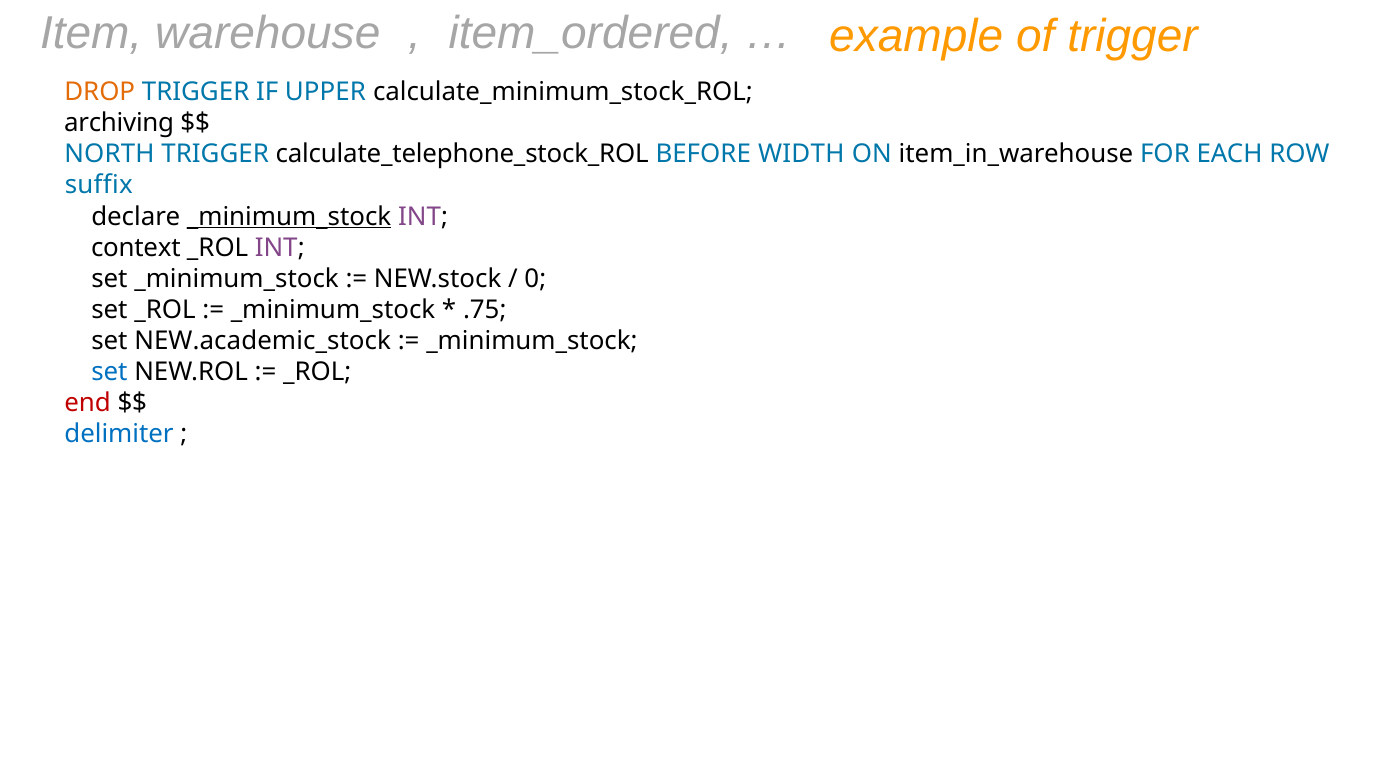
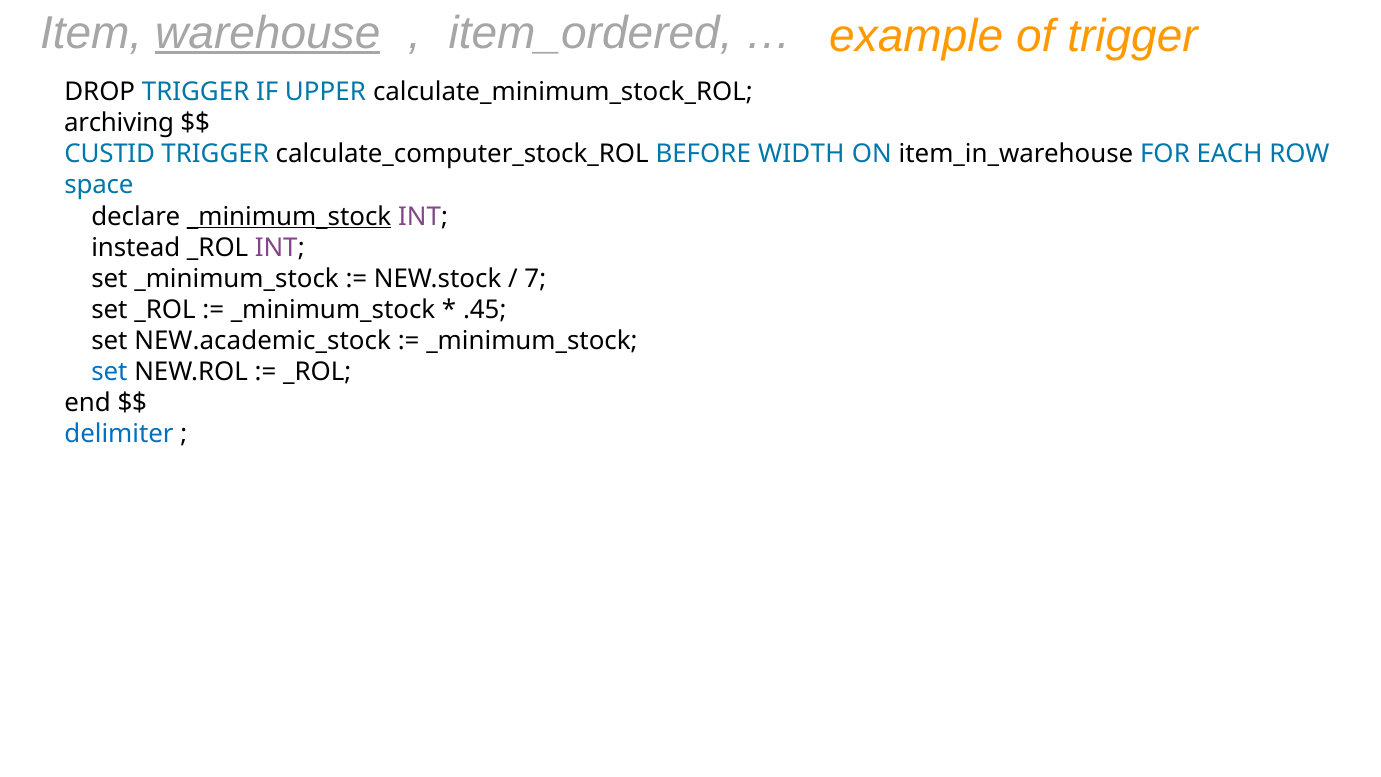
warehouse underline: none -> present (268, 33)
DROP colour: orange -> black (100, 92)
NORTH: NORTH -> CUSTID (110, 154)
calculate_telephone_stock_ROL: calculate_telephone_stock_ROL -> calculate_computer_stock_ROL (462, 154)
suffix: suffix -> space (99, 185)
context: context -> instead (136, 248)
0: 0 -> 7 (535, 279)
.75: .75 -> .45 (485, 310)
end colour: red -> black (88, 403)
